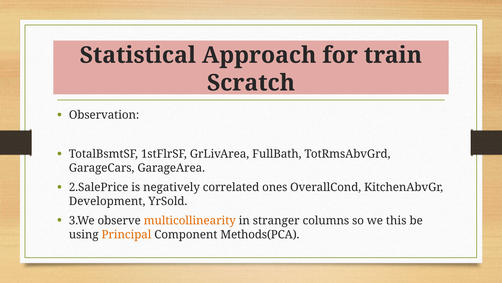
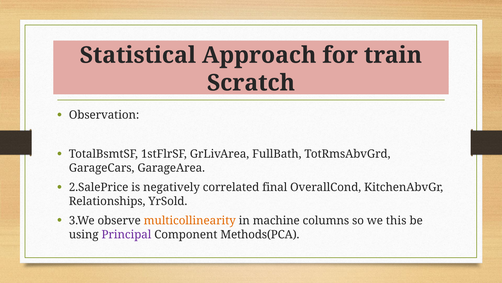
ones: ones -> final (275, 187)
Development: Development -> Relationships (107, 201)
stranger: stranger -> machine (276, 220)
Principal colour: orange -> purple (126, 234)
